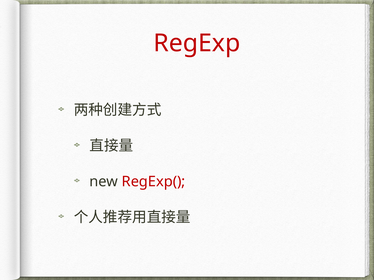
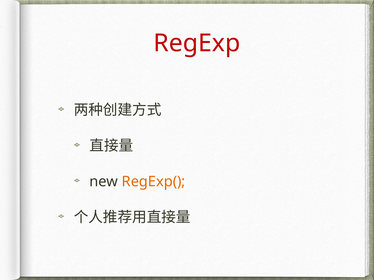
RegExp( colour: red -> orange (154, 182)
